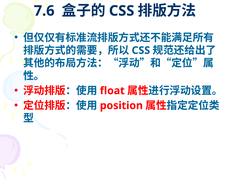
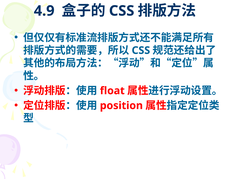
7.6: 7.6 -> 4.9 (44, 11)
